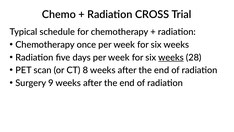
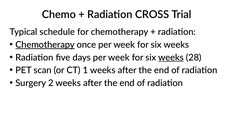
Chemotherapy underline: none -> present (45, 45)
8: 8 -> 1 (85, 70)
9: 9 -> 2 (51, 83)
